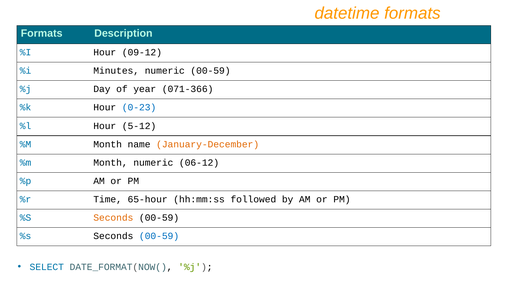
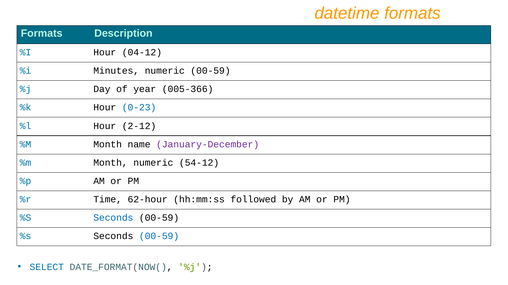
09-12: 09-12 -> 04-12 (142, 53)
071-366: 071-366 -> 005-366 (188, 89)
5-12: 5-12 -> 2-12 (139, 126)
January-December colour: orange -> purple (208, 145)
06-12: 06-12 -> 54-12 (199, 163)
65-hour: 65-hour -> 62-hour (148, 200)
Seconds colour: orange -> blue (113, 218)
